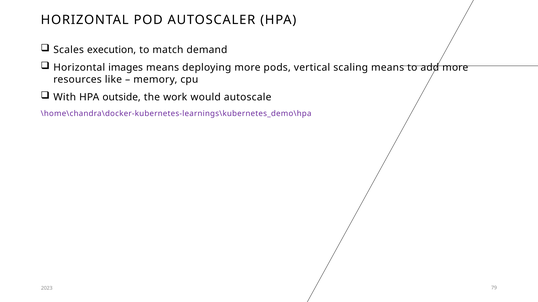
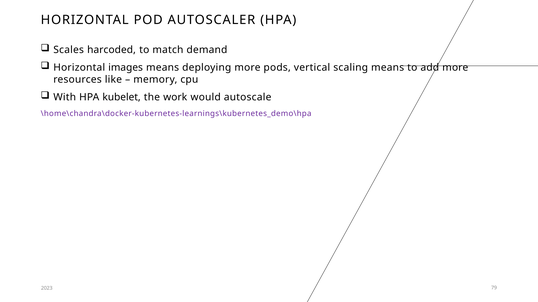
execution: execution -> harcoded (112, 50)
outside: outside -> kubelet (122, 97)
